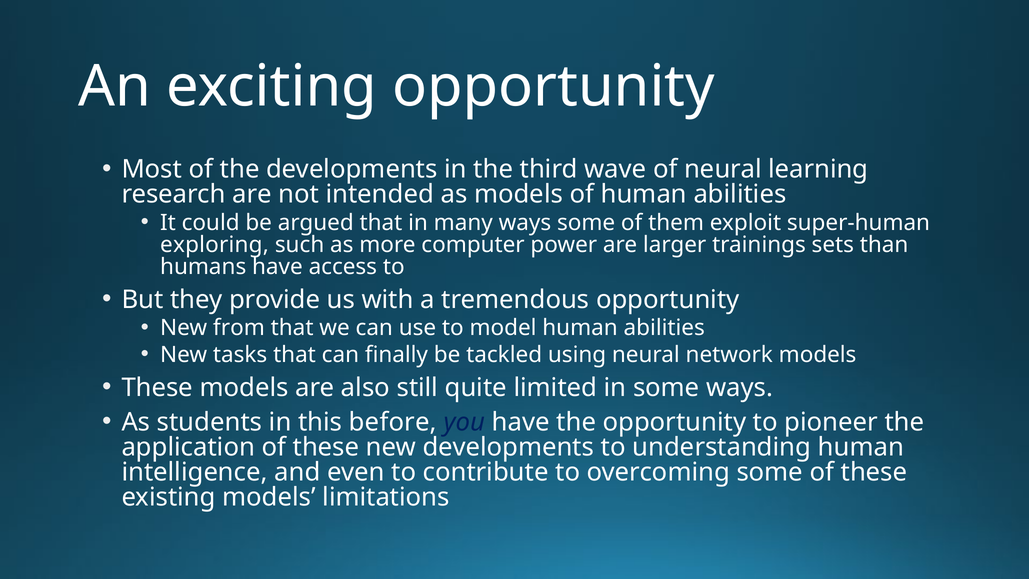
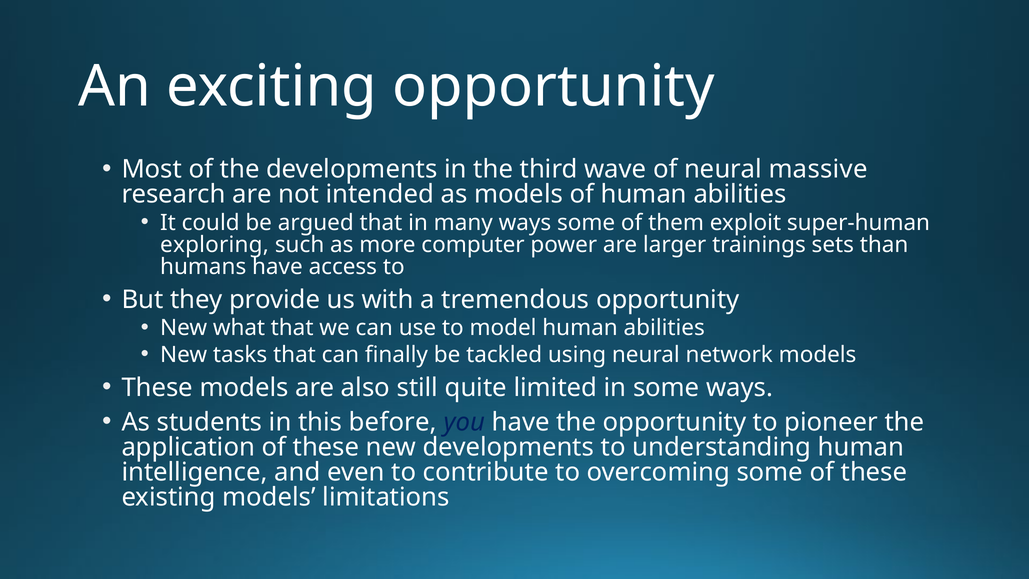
learning: learning -> massive (818, 169)
from: from -> what (239, 328)
